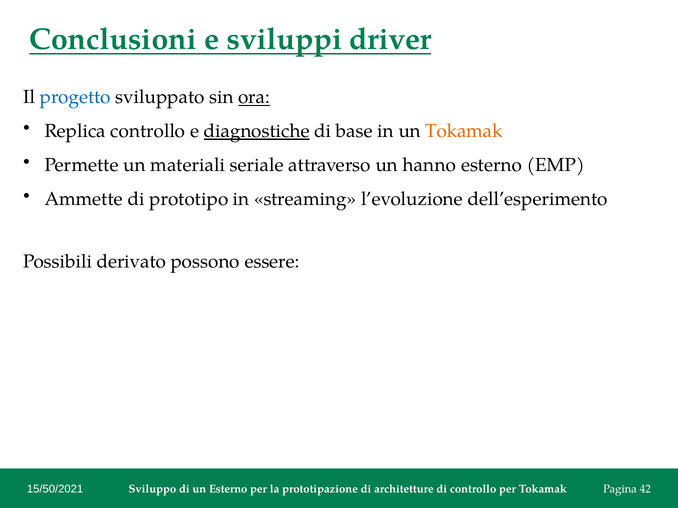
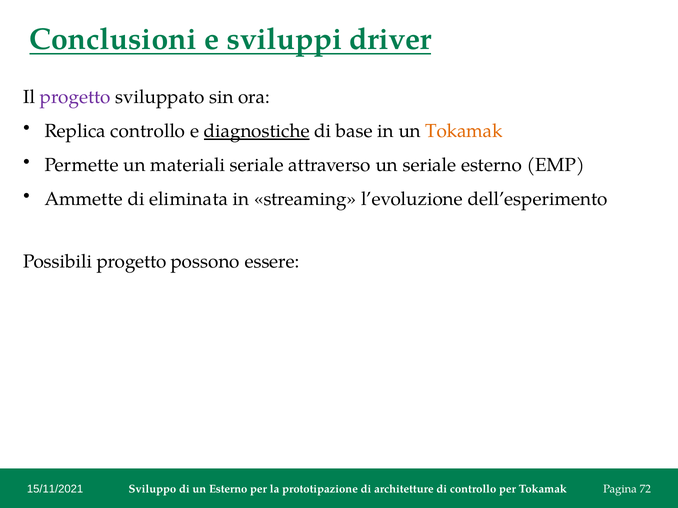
progetto colour: blue -> purple (75, 97)
ora underline: present -> none (254, 97)
un hanno: hanno -> seriale (429, 165)
prototipo: prototipo -> eliminata (189, 199)
Possibili derivato: derivato -> progetto (131, 262)
15/50/2021: 15/50/2021 -> 15/11/2021 (55, 489)
42: 42 -> 72 (645, 489)
